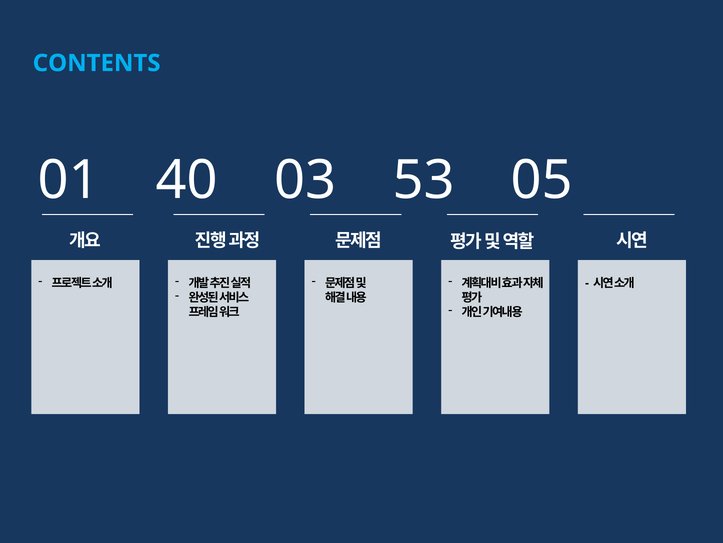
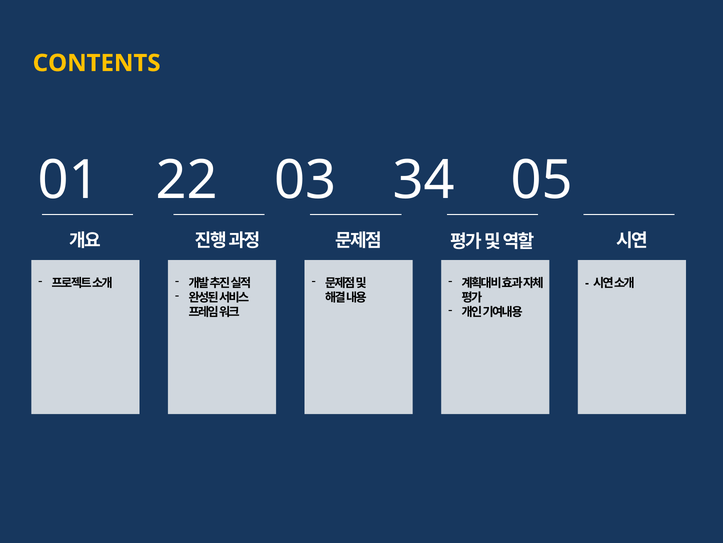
CONTENTS colour: light blue -> yellow (97, 63)
40: 40 -> 22 (187, 180)
53: 53 -> 34 (424, 180)
